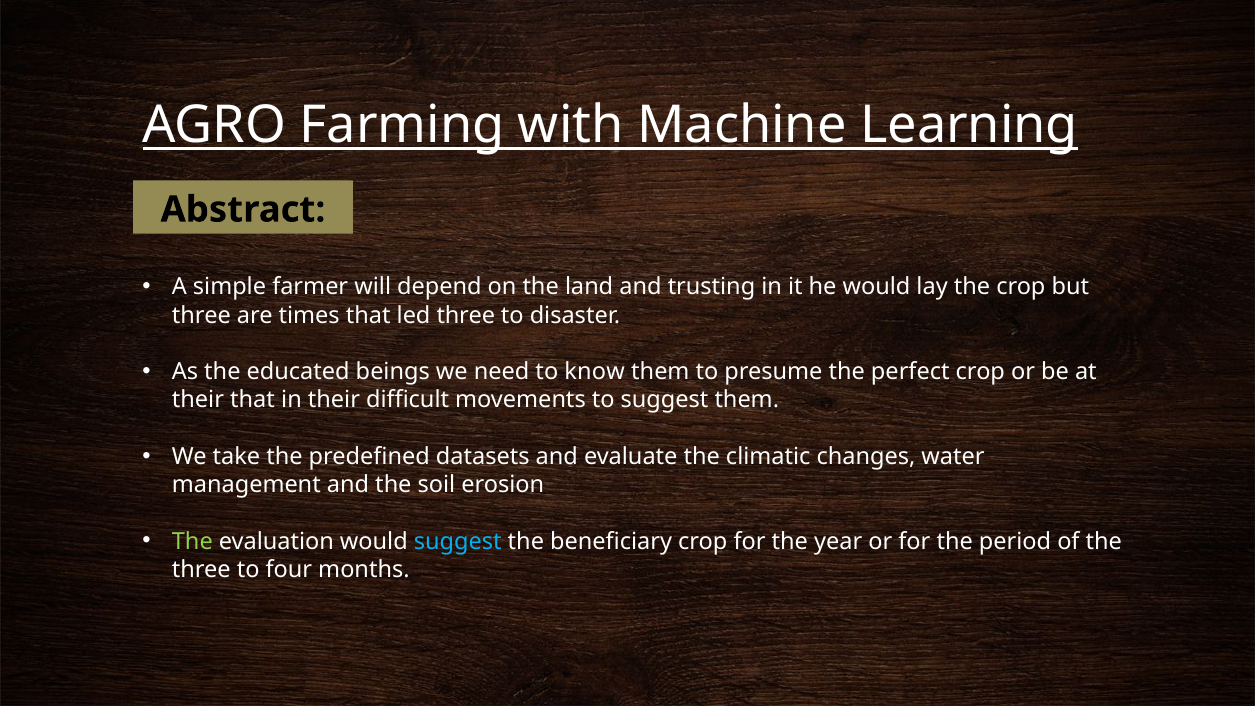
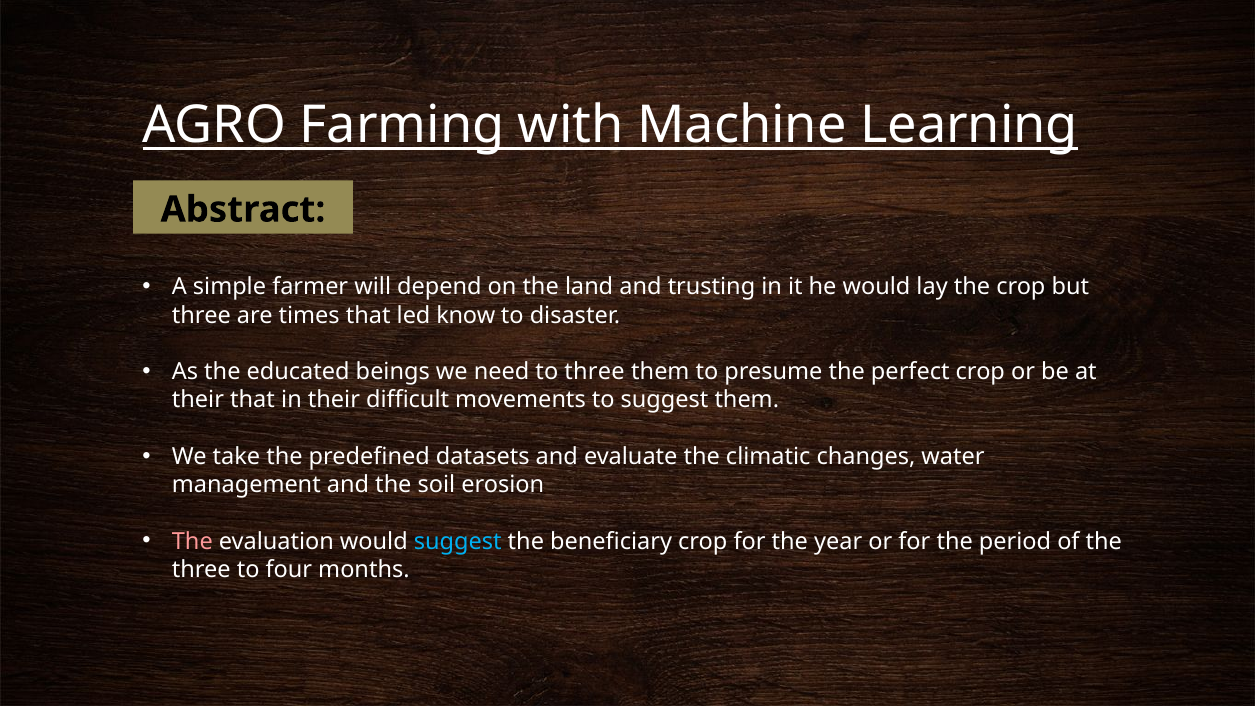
led three: three -> know (466, 315)
to know: know -> three (595, 372)
The colour: light green -> pink (192, 541)
